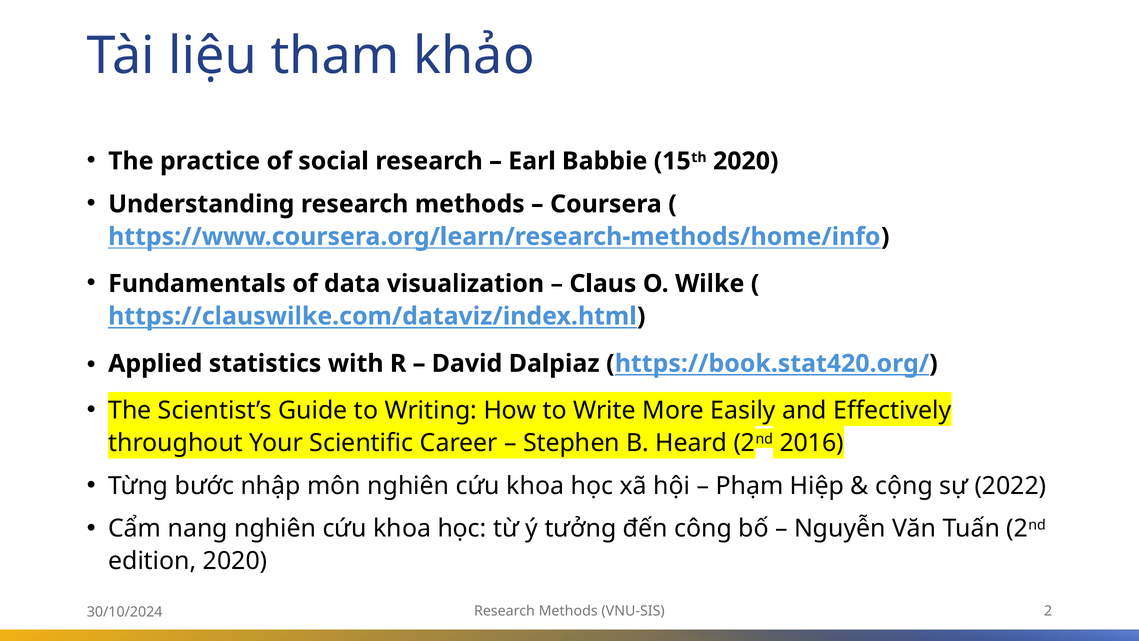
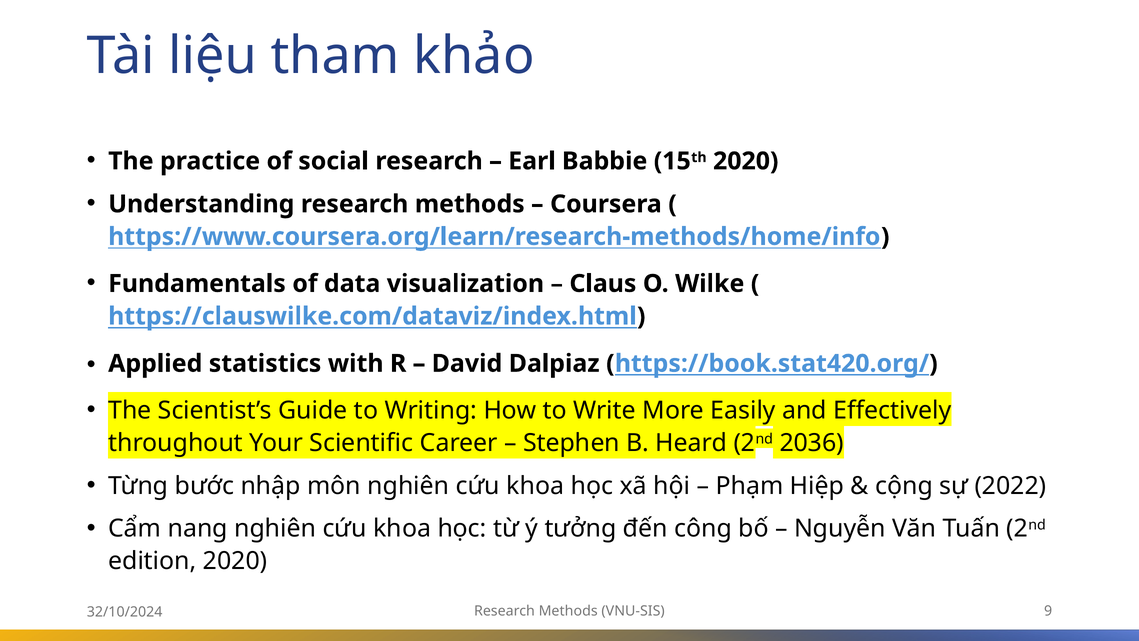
2016: 2016 -> 2036 (812, 443)
2: 2 -> 9 (1048, 611)
30/10/2024: 30/10/2024 -> 32/10/2024 (125, 612)
